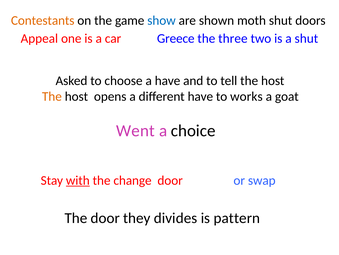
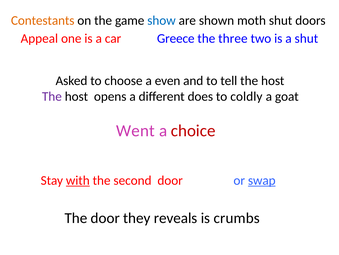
a have: have -> even (168, 80)
The colour: orange -> purple (52, 96)
different have: have -> does (200, 96)
works: works -> coldly (246, 96)
choice colour: black -> red (193, 130)
change: change -> second (132, 180)
swap underline: none -> present (262, 180)
divides: divides -> reveals (176, 217)
pattern: pattern -> crumbs (237, 217)
